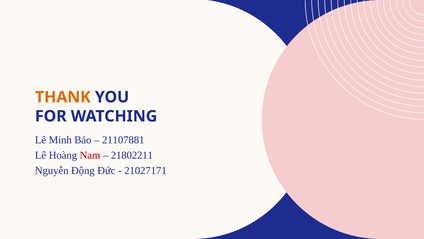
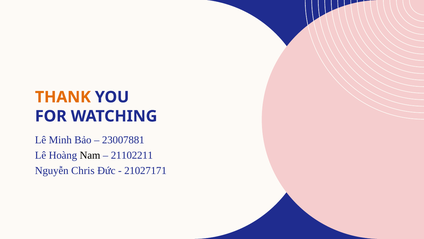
21107881: 21107881 -> 23007881 (123, 140)
Nam colour: red -> black (90, 155)
21802211: 21802211 -> 21102211 (132, 155)
Động: Động -> Chris (83, 170)
